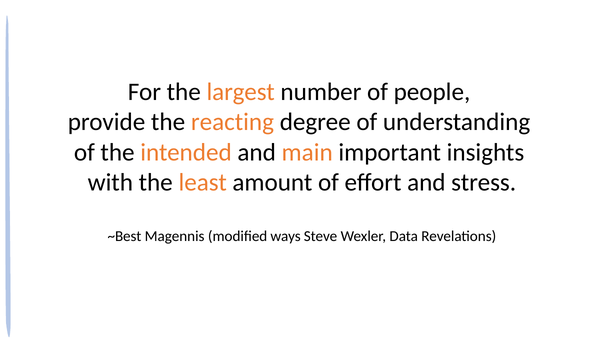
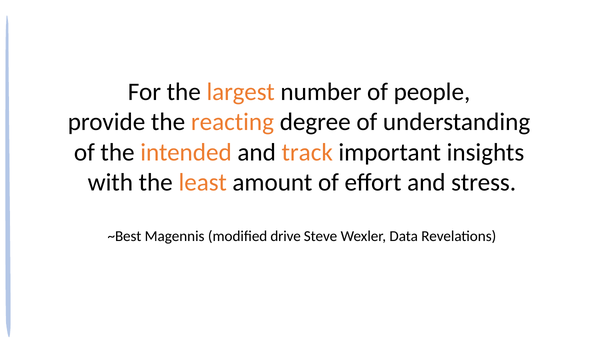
main: main -> track (307, 152)
ways: ways -> drive (286, 236)
